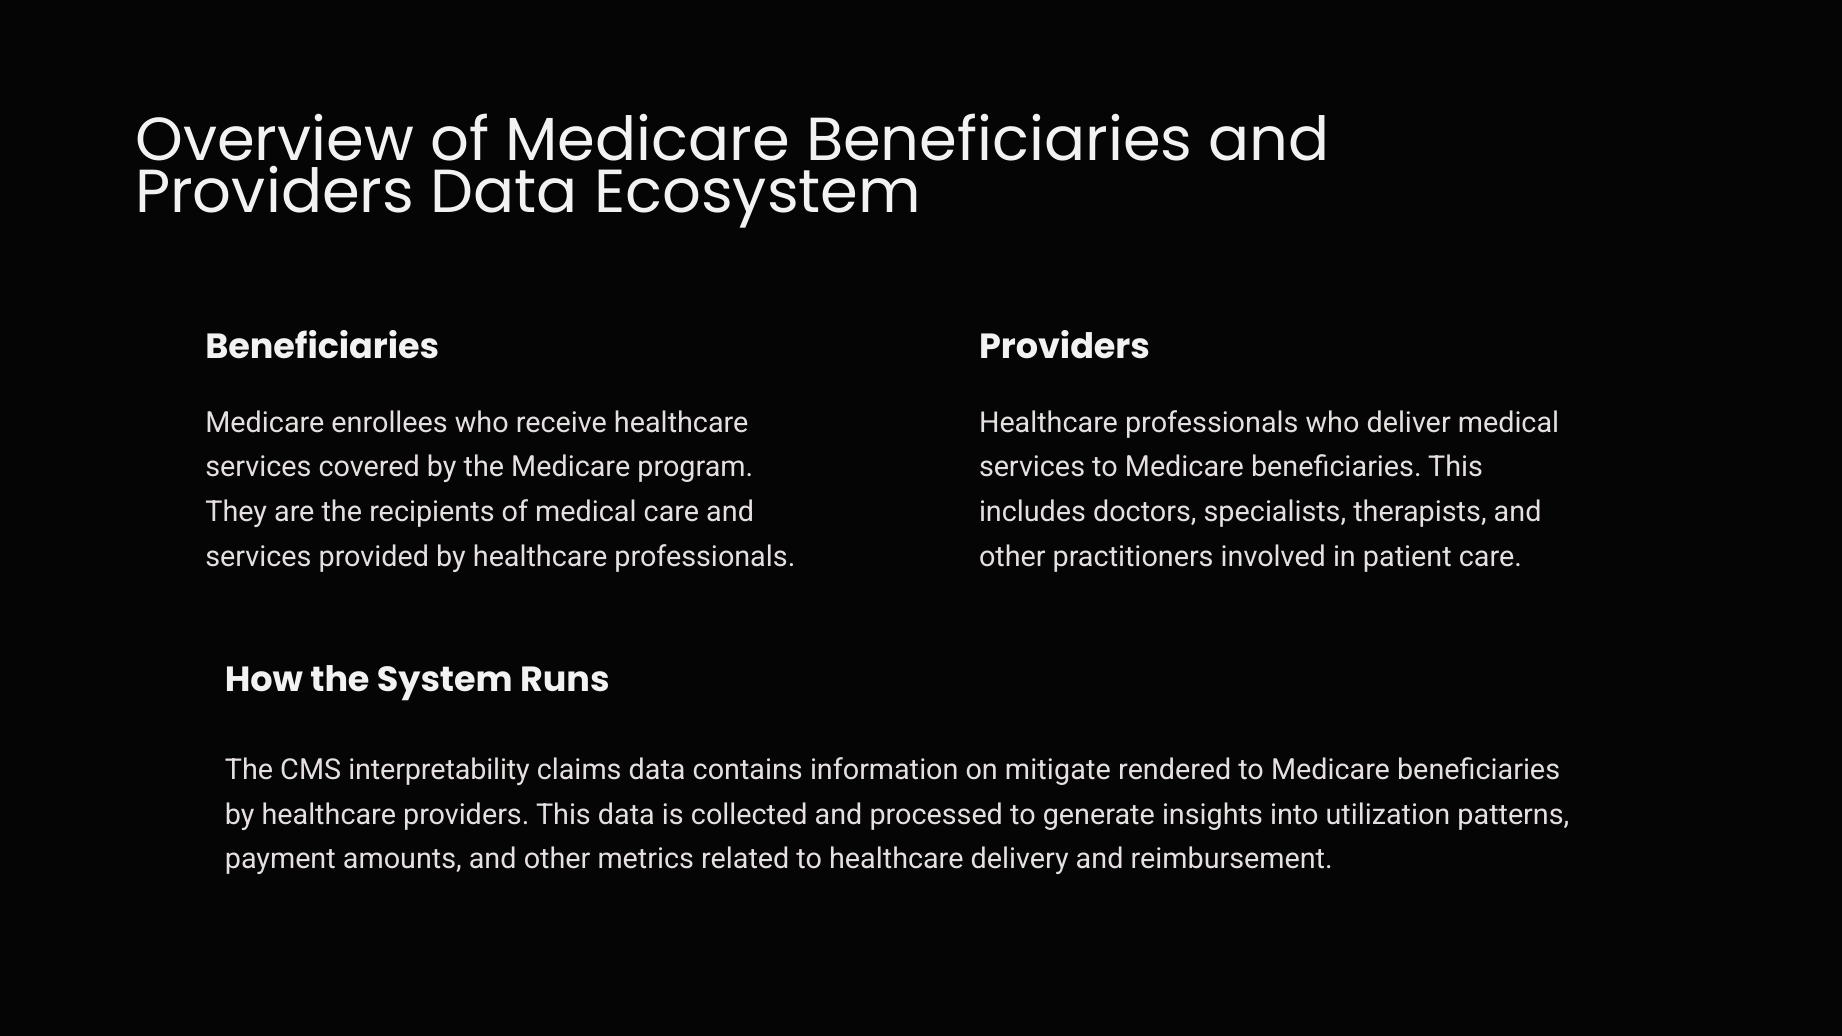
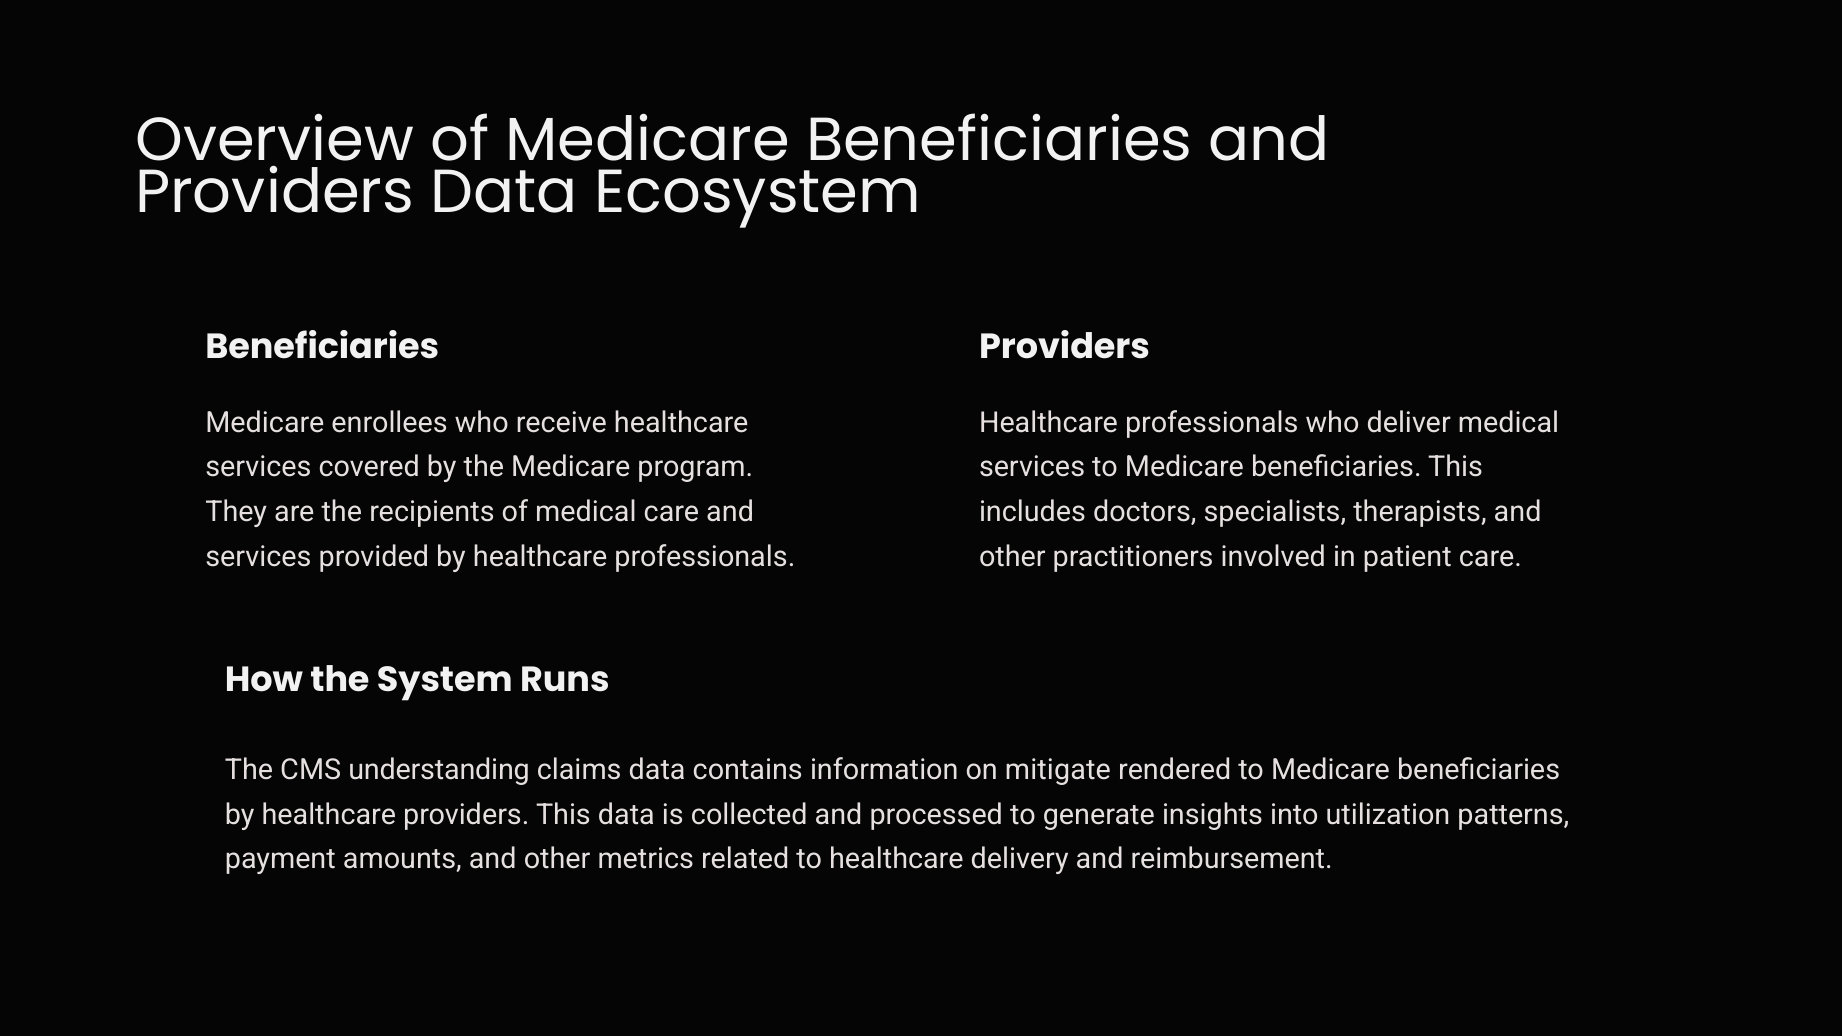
interpretability: interpretability -> understanding (439, 770)
